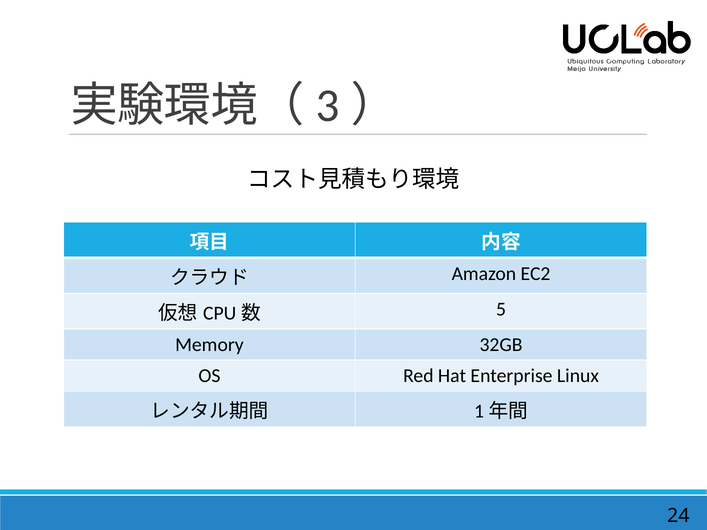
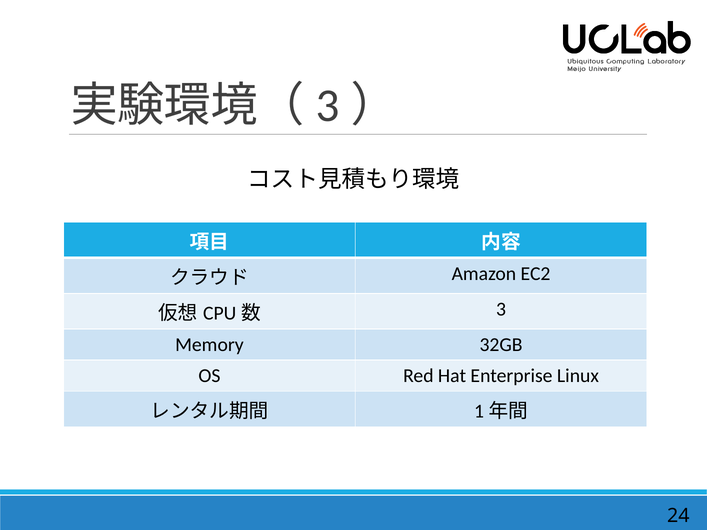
5: 5 -> 3 (501, 309)
